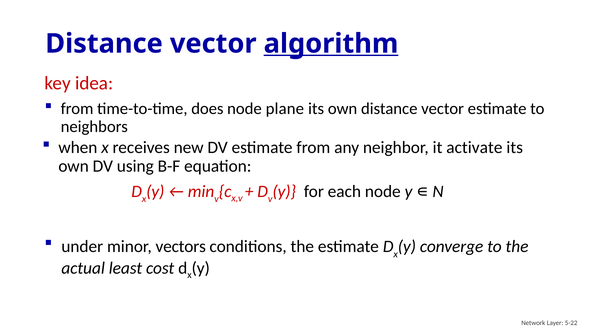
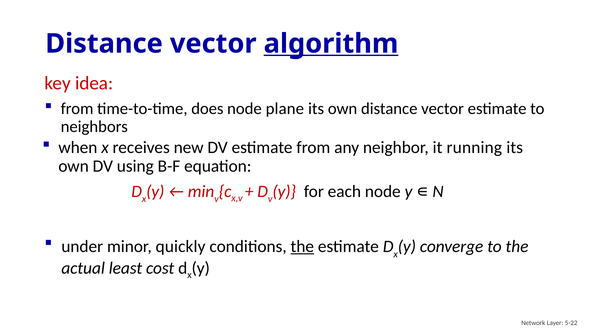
activate: activate -> running (474, 147)
vectors: vectors -> quickly (181, 246)
the underline: none -> present (302, 246)
